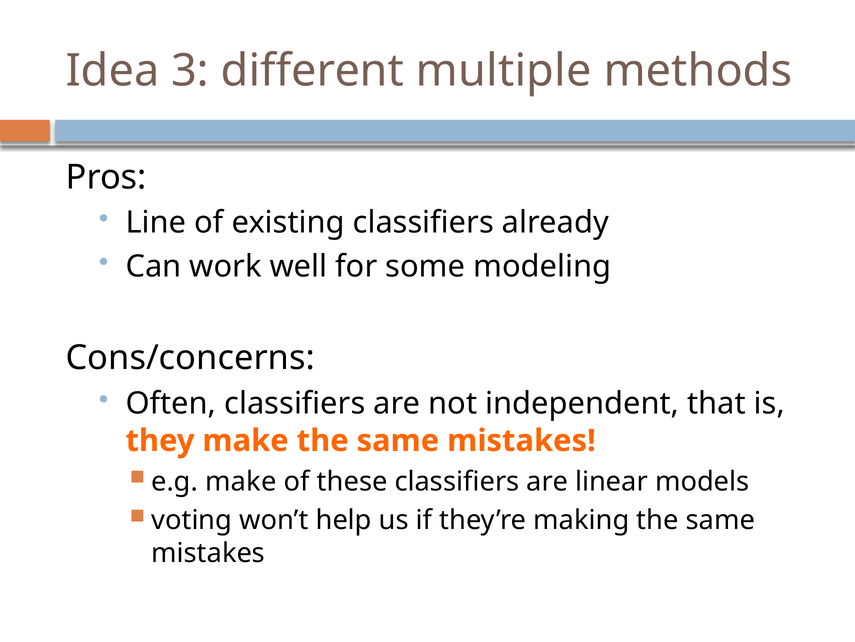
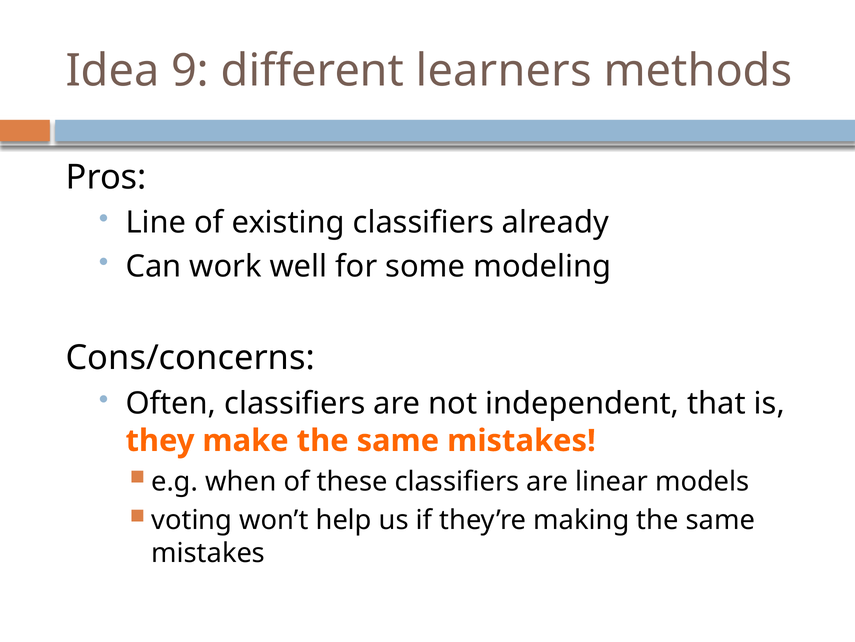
3: 3 -> 9 (190, 71)
multiple: multiple -> learners (504, 71)
e.g make: make -> when (241, 481)
